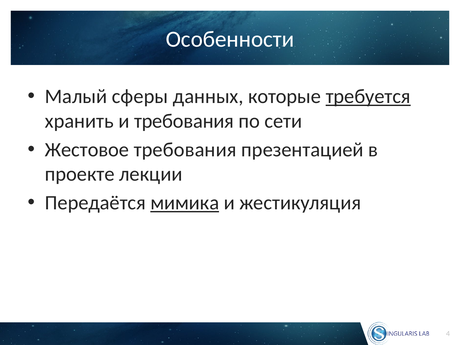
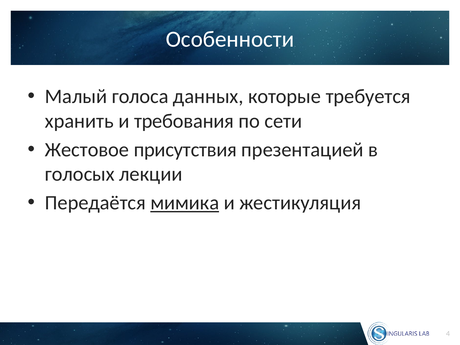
сферы: сферы -> голоса (140, 96)
требуется underline: present -> none (368, 96)
Жестовое требования: требования -> присутствия (185, 150)
проекте: проекте -> голосых (80, 174)
